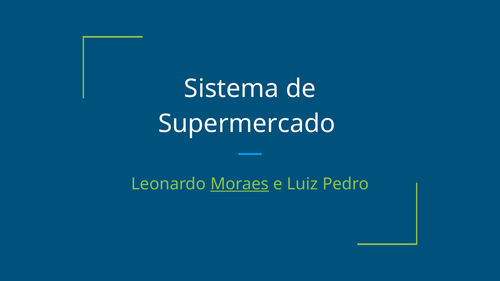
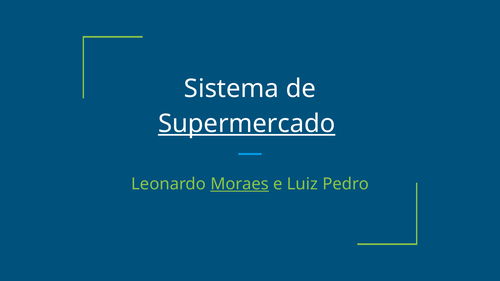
Supermercado underline: none -> present (247, 124)
